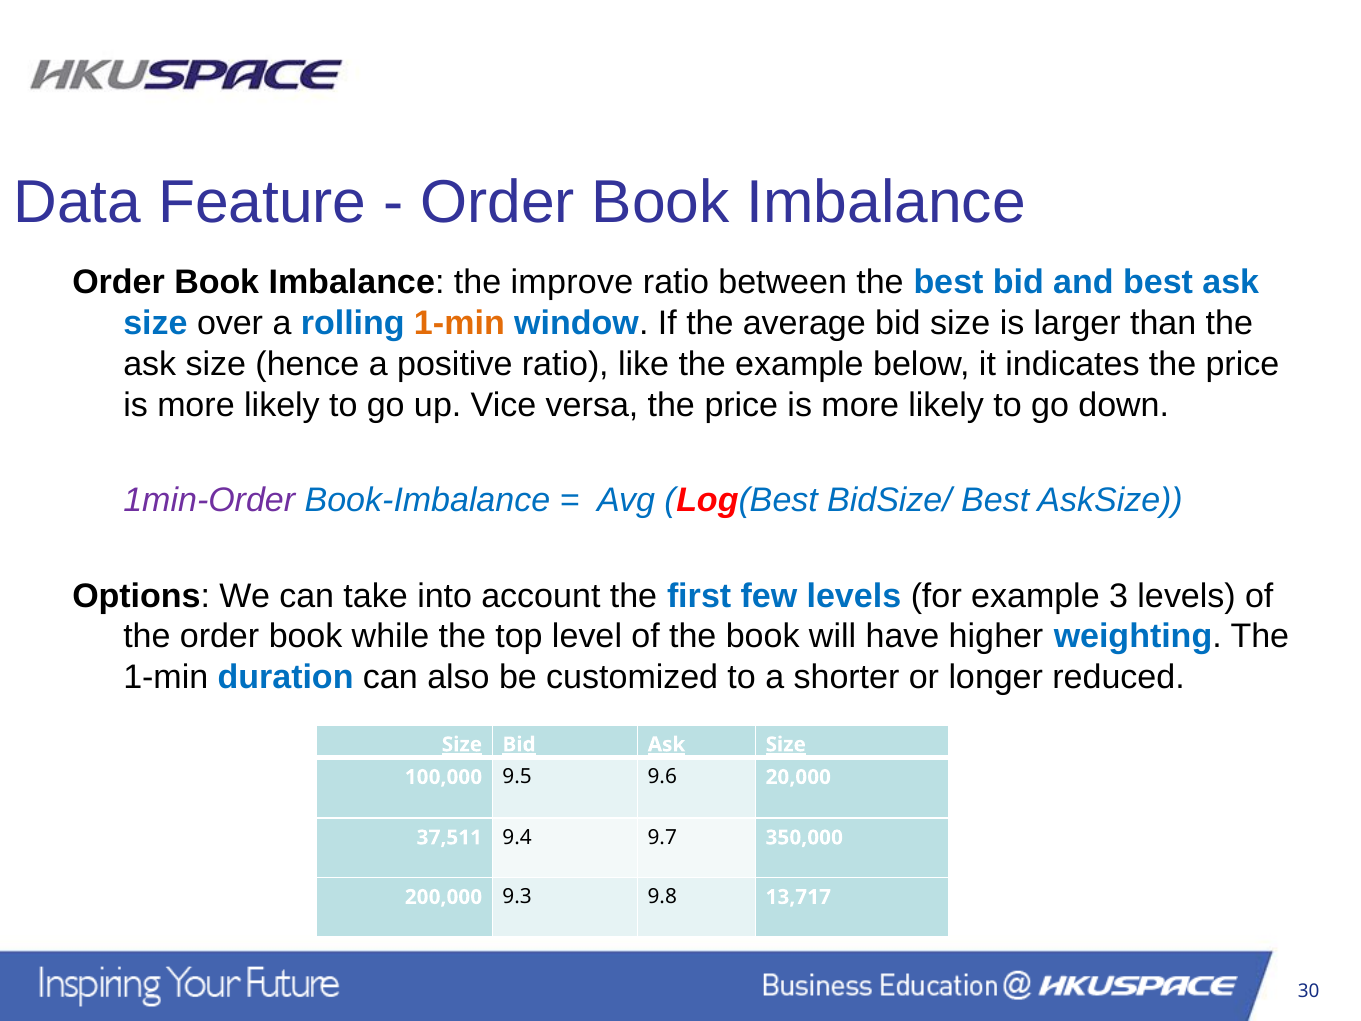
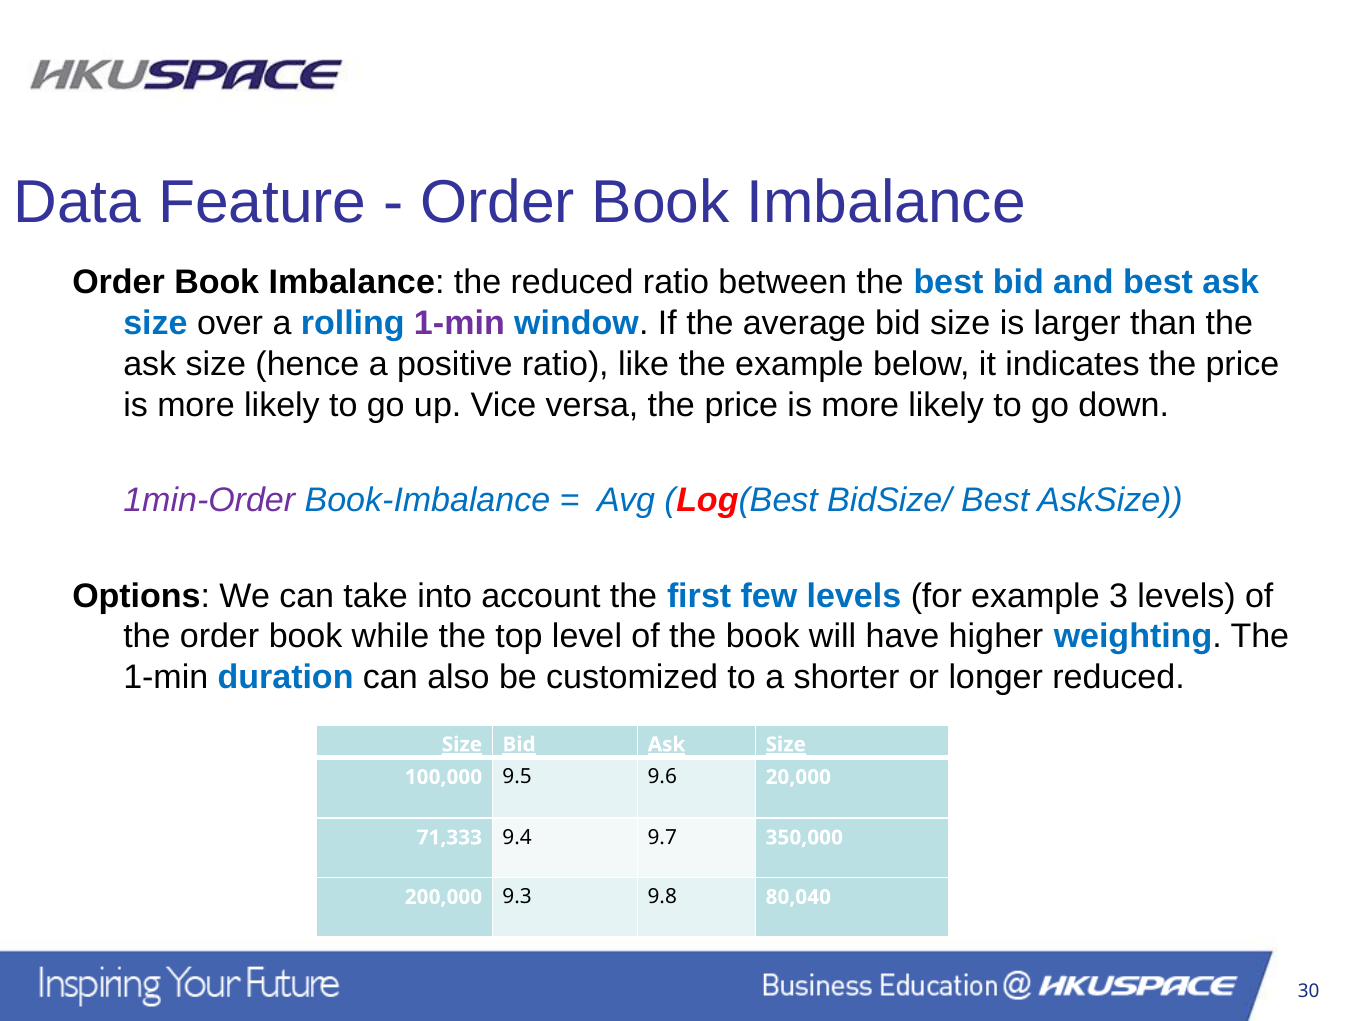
the improve: improve -> reduced (572, 283)
1-min colour: orange -> purple (459, 323)
37,511: 37,511 -> 71,333 (449, 837)
13,717: 13,717 -> 80,040 (798, 897)
